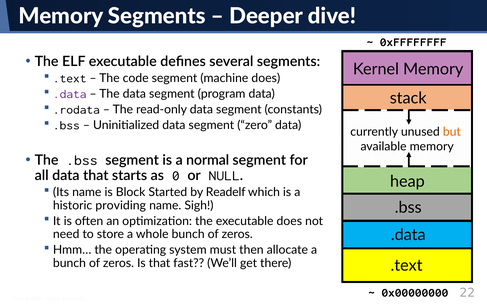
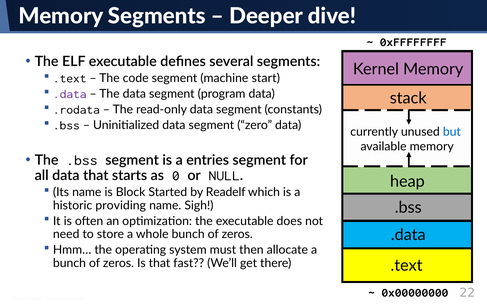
machine does: does -> start (266, 78)
but colour: orange -> blue (452, 132)
normal: normal -> entries (208, 160)
